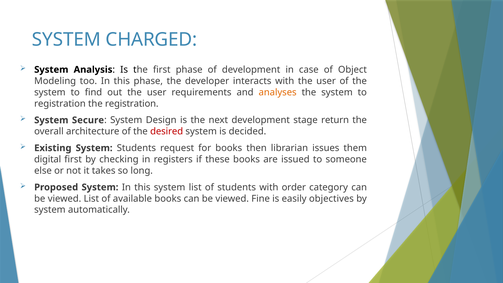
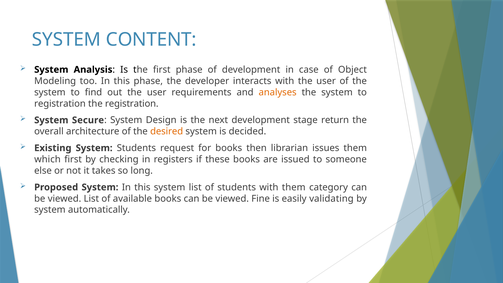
CHARGED: CHARGED -> CONTENT (151, 40)
desired colour: red -> orange (167, 131)
digital: digital -> which (48, 159)
with order: order -> them (294, 187)
objectives: objectives -> validating (331, 199)
